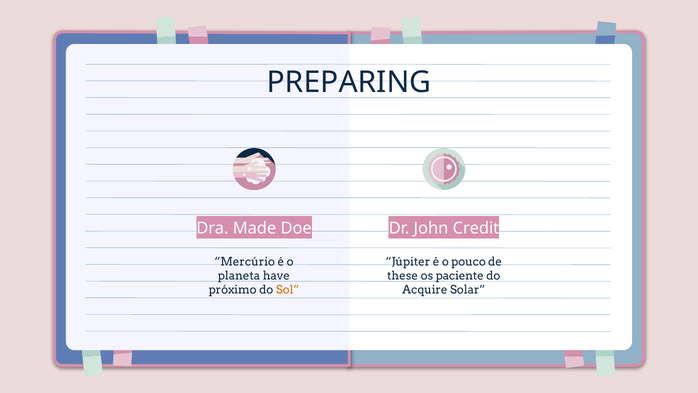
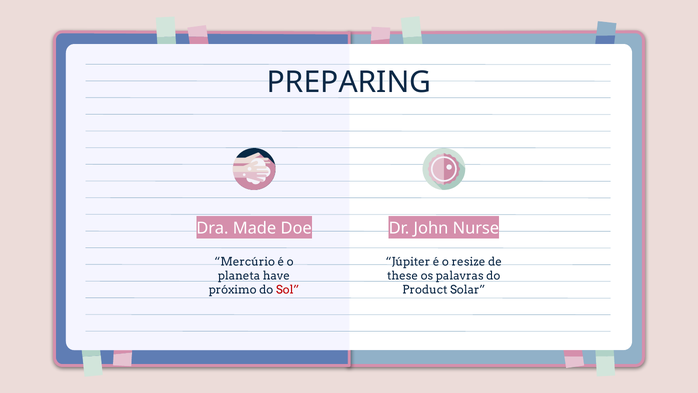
Credit: Credit -> Nurse (476, 228)
pouco: pouco -> resize (469, 262)
paciente: paciente -> palavras (460, 276)
Acquire: Acquire -> Product (425, 290)
Sol colour: orange -> red (288, 290)
